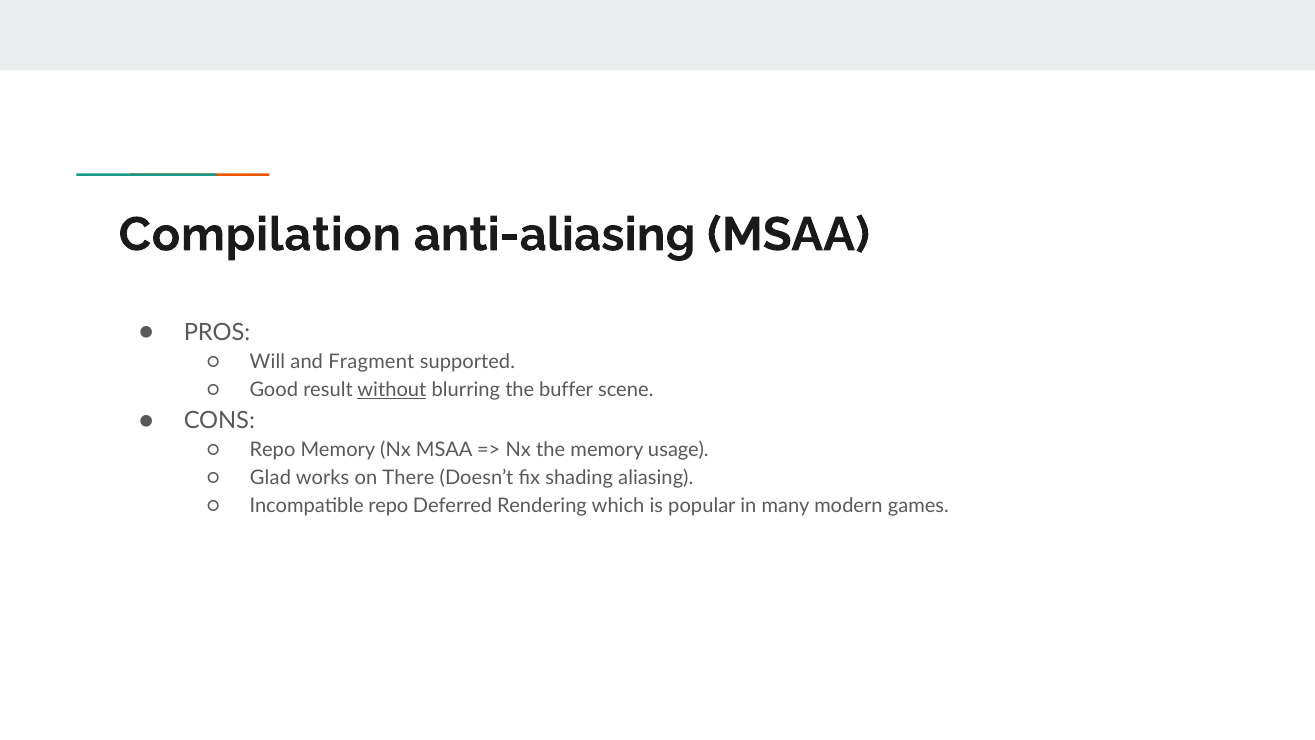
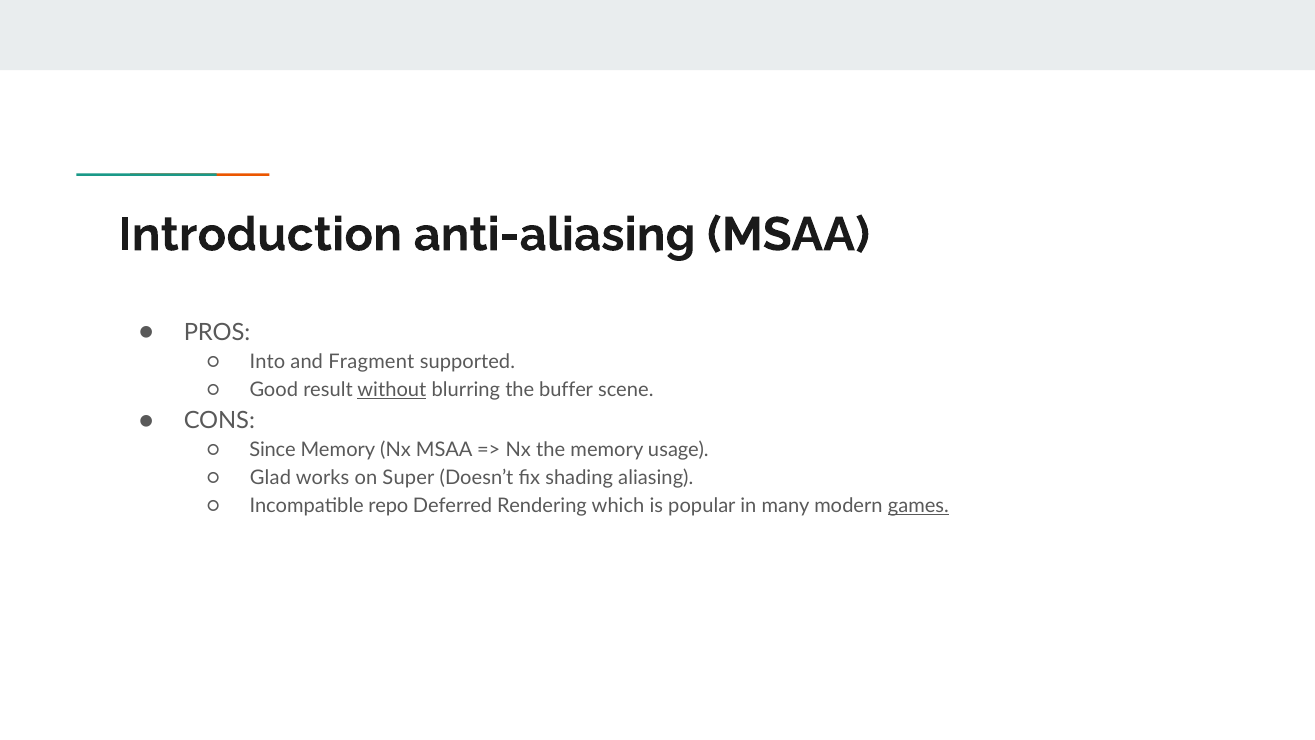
Compilation: Compilation -> Introduction (260, 235)
Will: Will -> Into (267, 362)
Repo: Repo -> Since (273, 450)
There: There -> Super (408, 478)
games underline: none -> present (918, 505)
